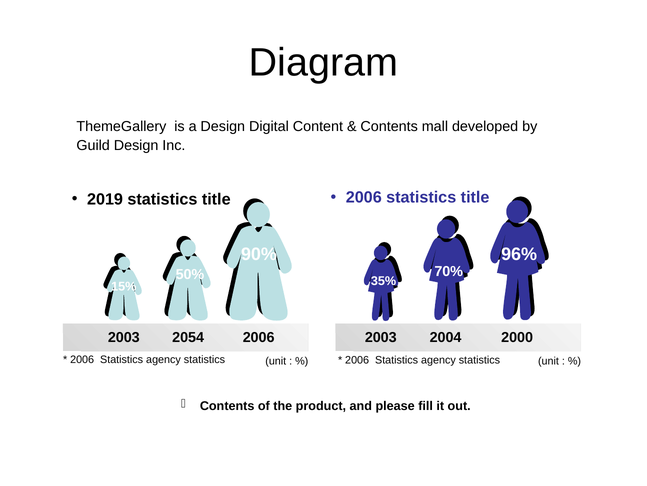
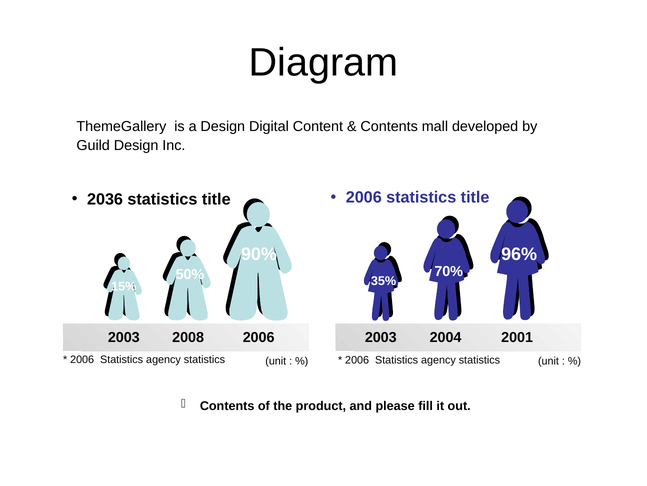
2019: 2019 -> 2036 (105, 199)
2054: 2054 -> 2008 (188, 337)
2000: 2000 -> 2001 (517, 337)
